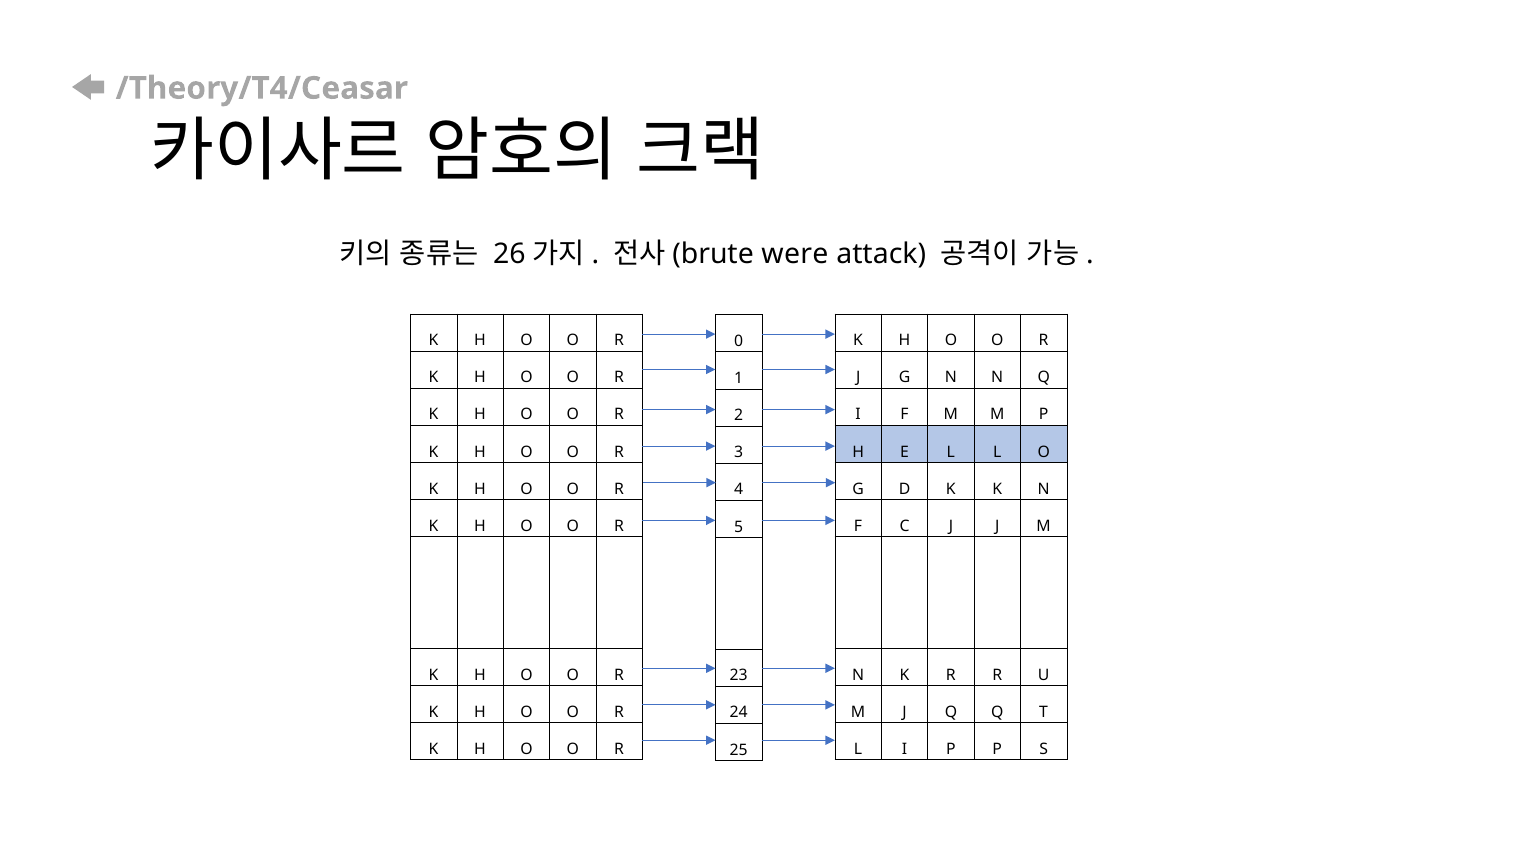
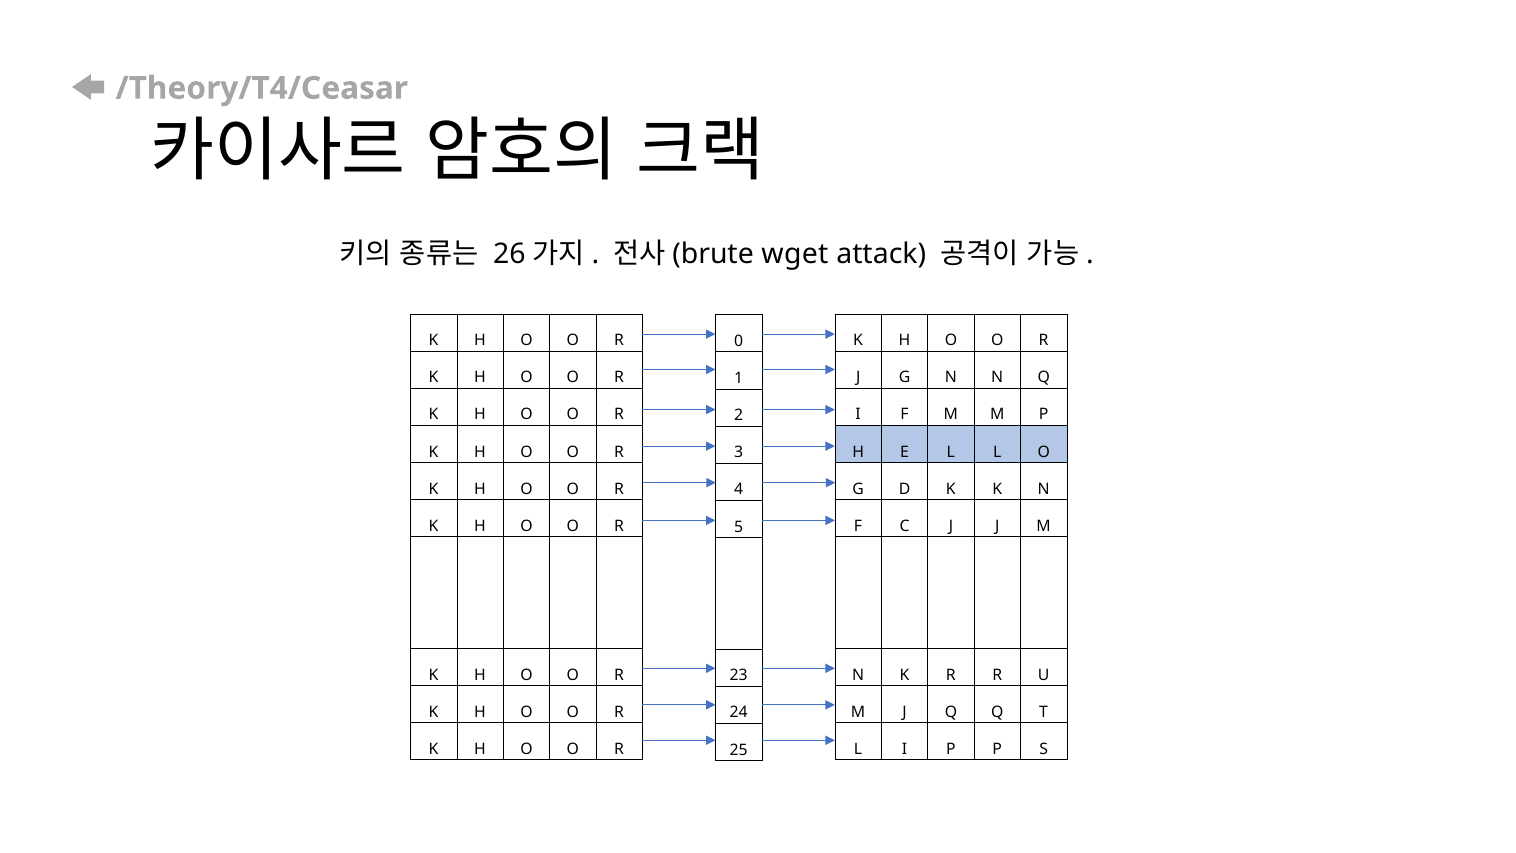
were: were -> wget (795, 254)
